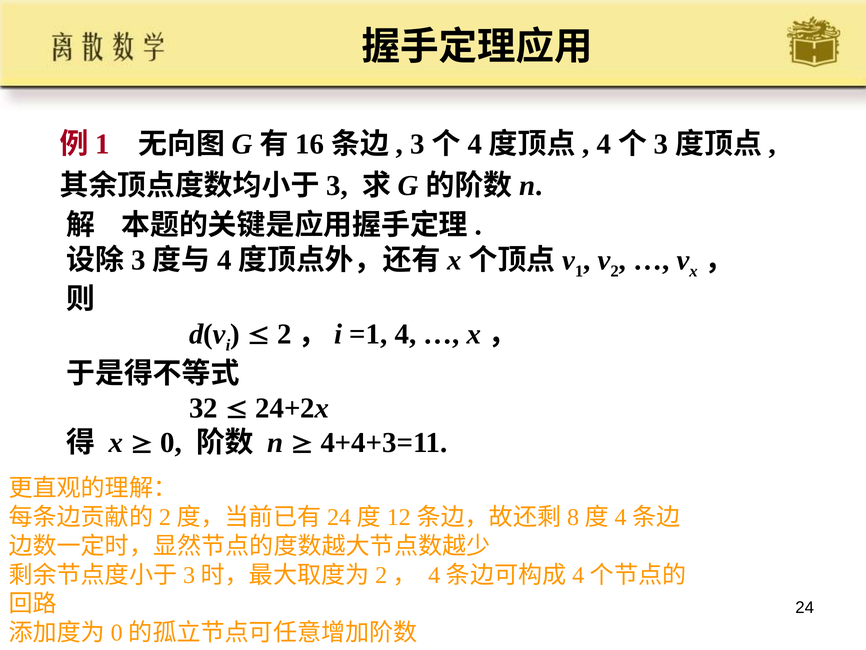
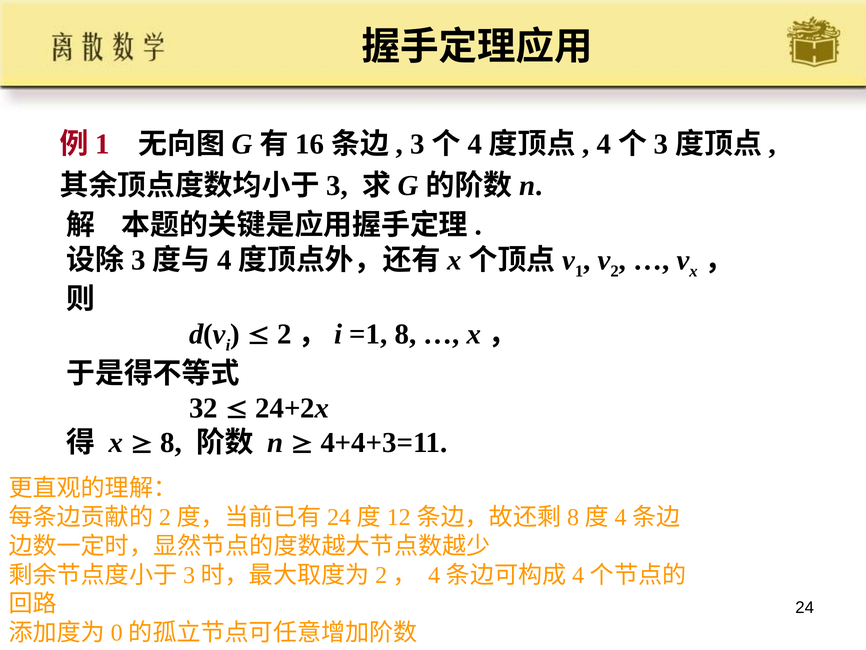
=1 4: 4 -> 8 (405, 334)
0: 0 -> 8 (171, 443)
